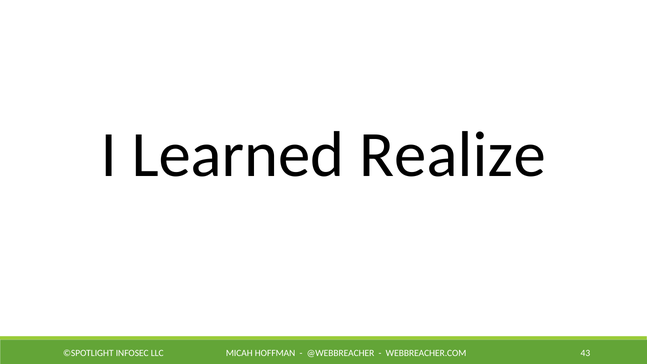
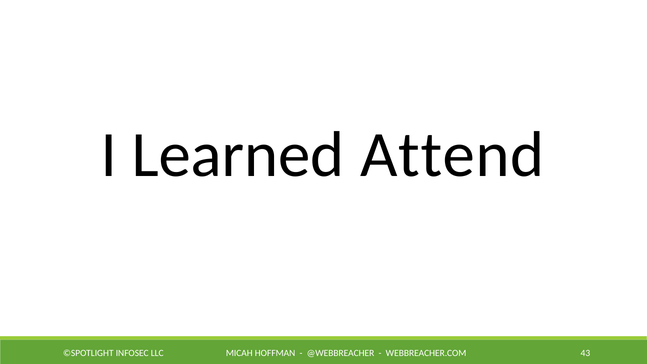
Realize: Realize -> Attend (452, 155)
